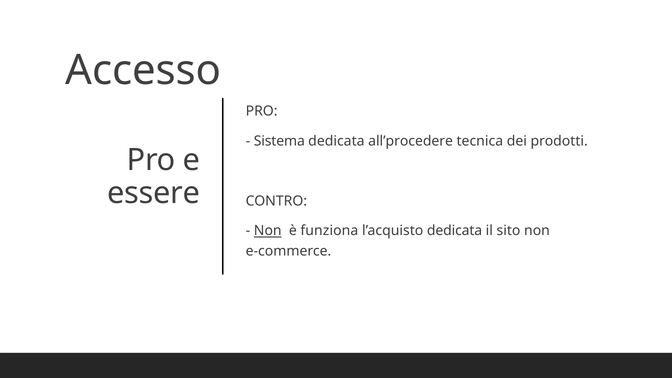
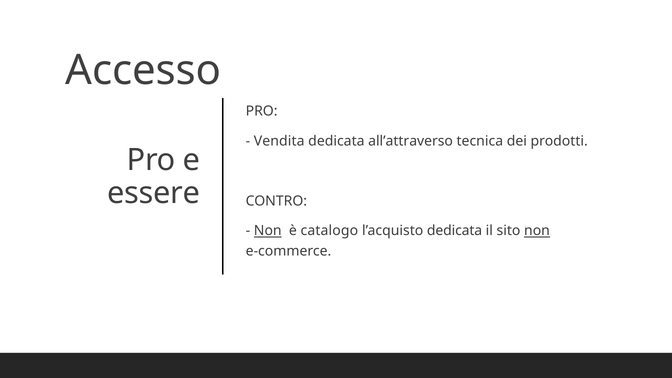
Sistema: Sistema -> Vendita (279, 141)
all’procedere: all’procedere -> all’attraverso (411, 141)
funziona: funziona -> catalogo (329, 231)
non underline: none -> present (537, 231)
